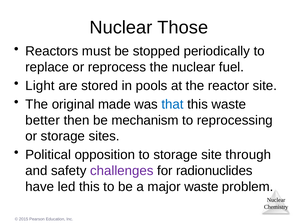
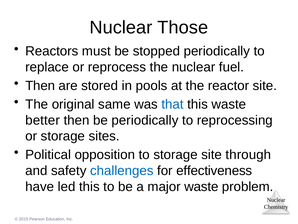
Light: Light -> Then (40, 86)
made: made -> same (114, 104)
be mechanism: mechanism -> periodically (145, 120)
challenges colour: purple -> blue (122, 170)
radionuclides: radionuclides -> effectiveness (214, 170)
